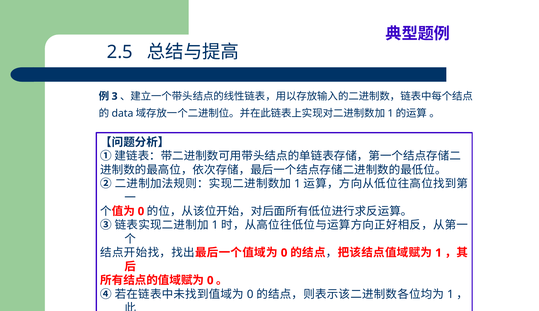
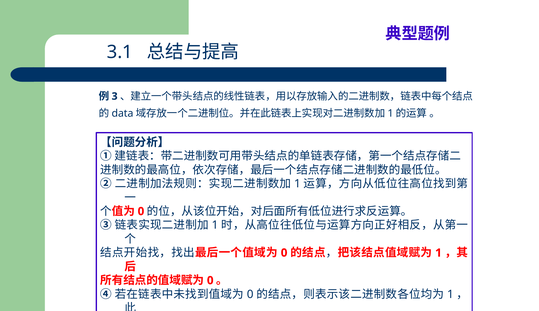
2.5: 2.5 -> 3.1 (120, 52)
